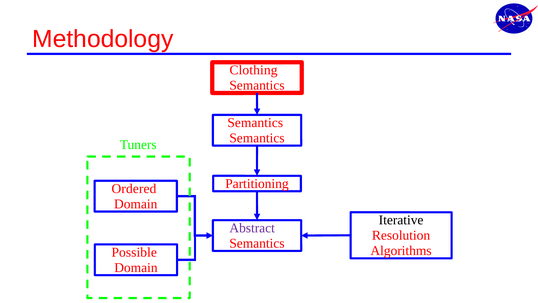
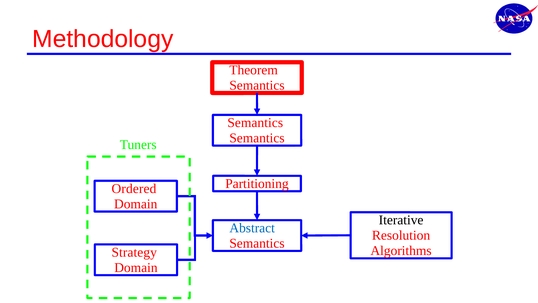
Clothing: Clothing -> Theorem (254, 70)
Abstract colour: purple -> blue (252, 228)
Possible: Possible -> Strategy (134, 252)
